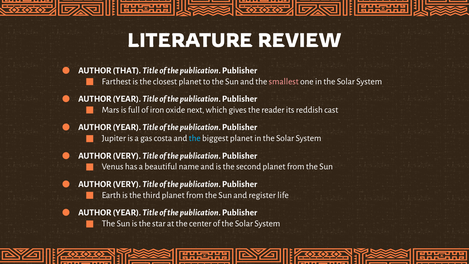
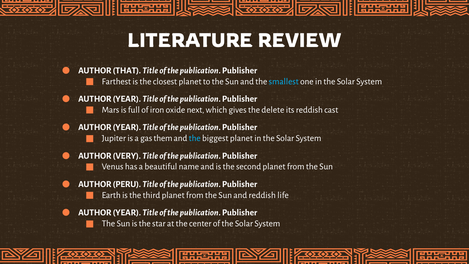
smallest colour: pink -> light blue (284, 81)
reader: reader -> delete (273, 110)
costa: costa -> them (163, 138)
VERY: VERY -> PERU (127, 184)
and register: register -> reddish (262, 195)
